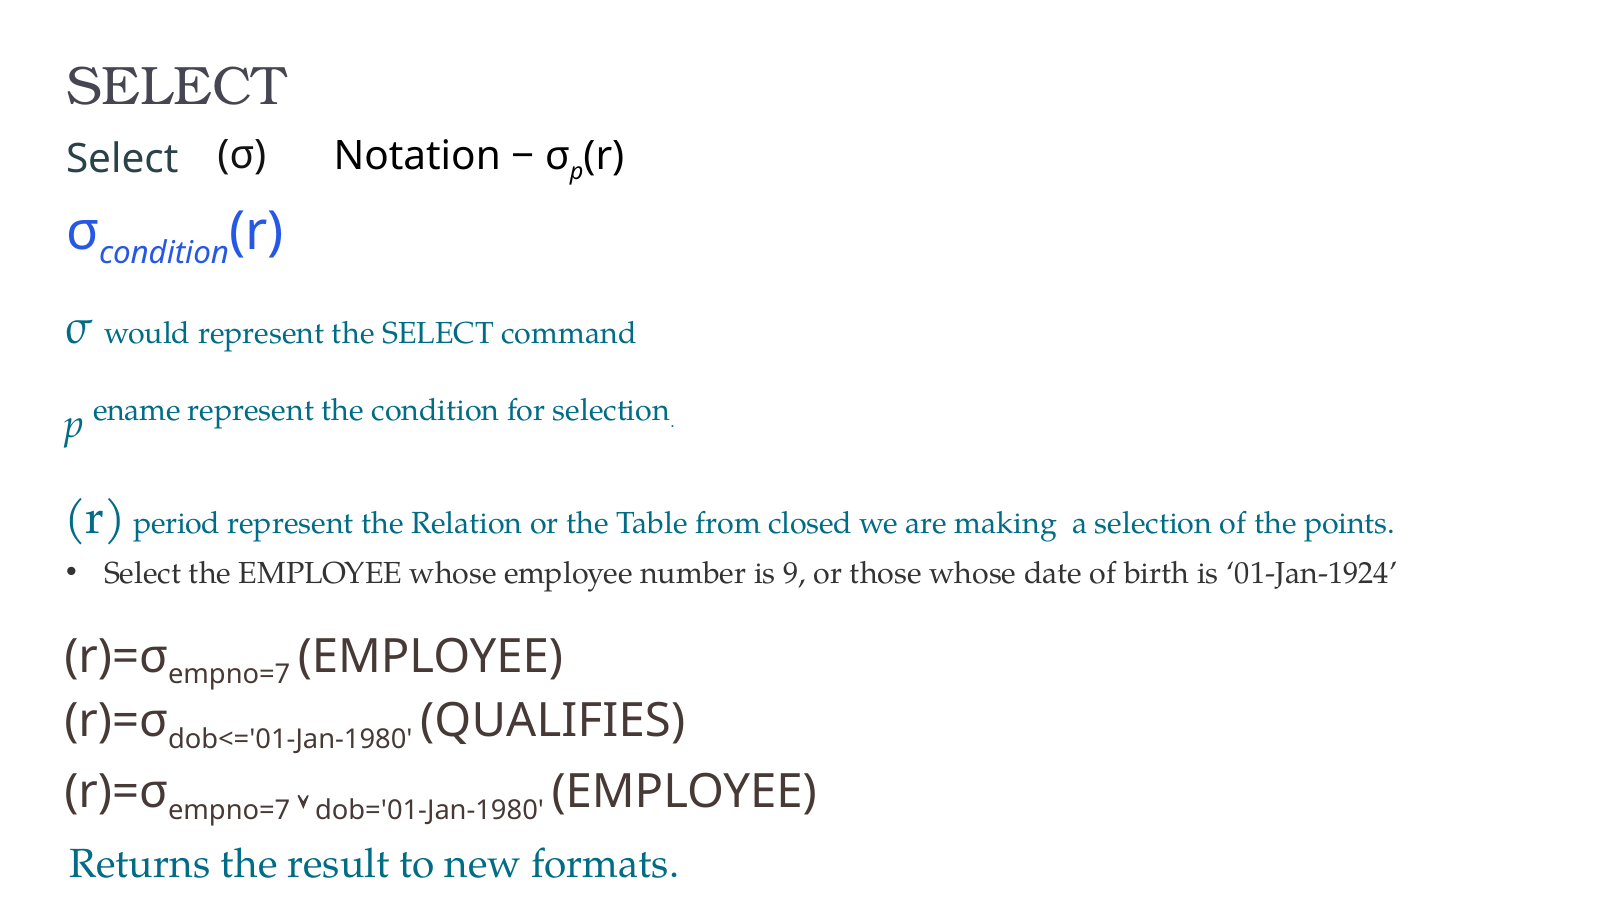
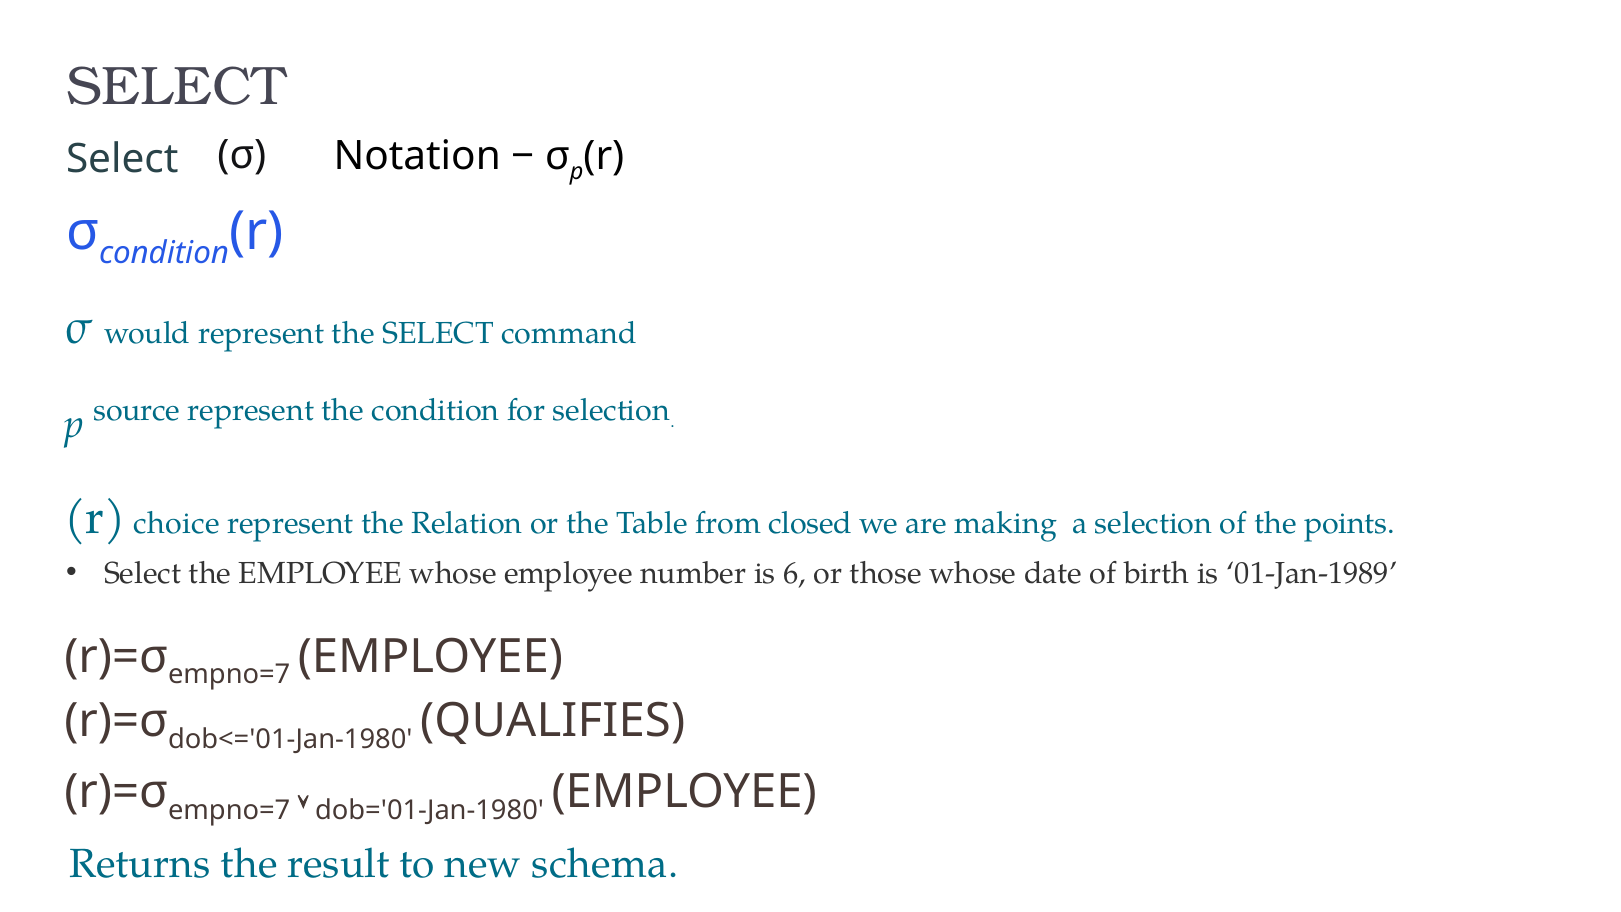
ename: ename -> source (137, 410)
period: period -> choice (177, 524)
9: 9 -> 6 (795, 573)
01-Jan-1924: 01-Jan-1924 -> 01-Jan-1989 (1312, 573)
formats: formats -> schema (605, 864)
